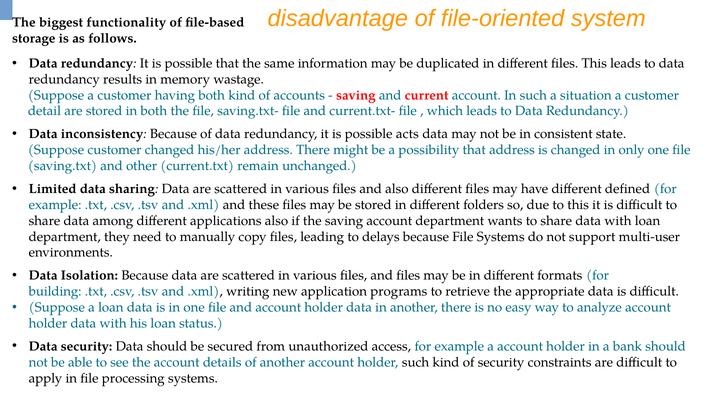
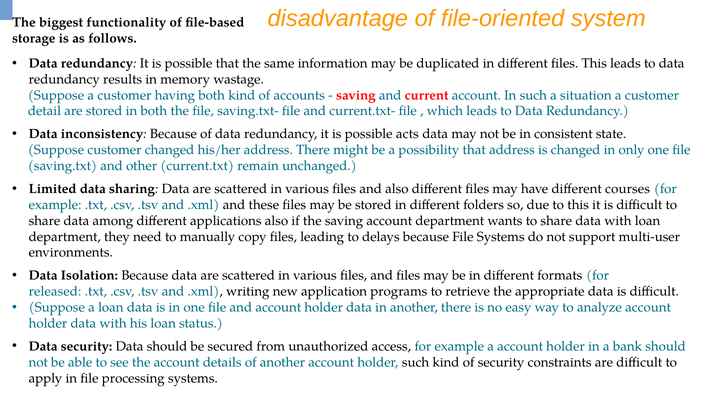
defined: defined -> courses (628, 189)
building: building -> released (55, 292)
